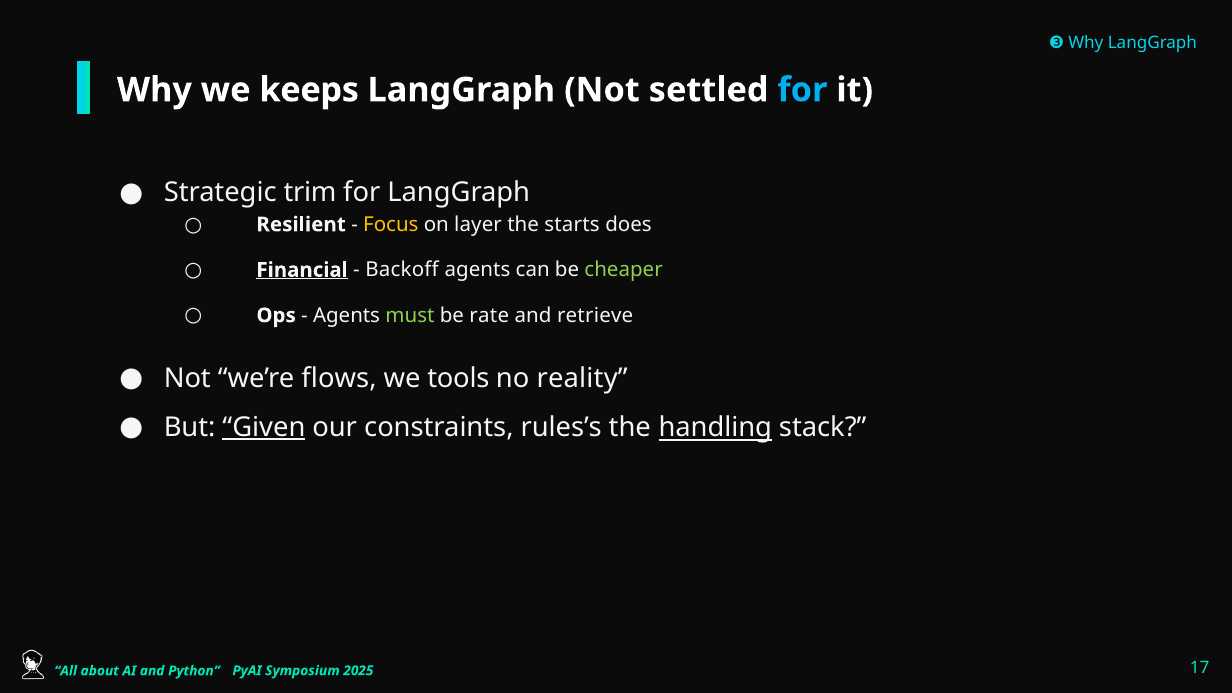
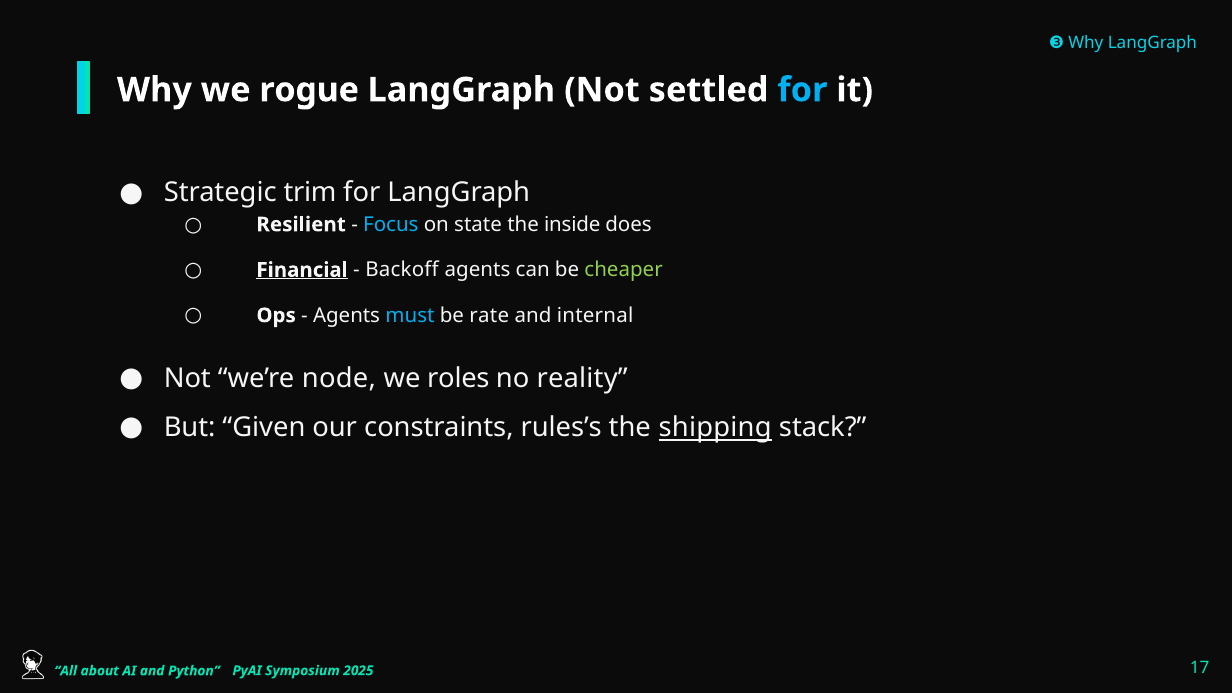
keeps: keeps -> rogue (309, 90)
Focus colour: yellow -> light blue (391, 225)
layer: layer -> state (478, 225)
starts: starts -> inside (572, 225)
must colour: light green -> light blue (410, 315)
retrieve: retrieve -> internal (595, 315)
flows: flows -> node (339, 378)
tools: tools -> roles (458, 378)
Given underline: present -> none (264, 427)
handling: handling -> shipping (715, 427)
